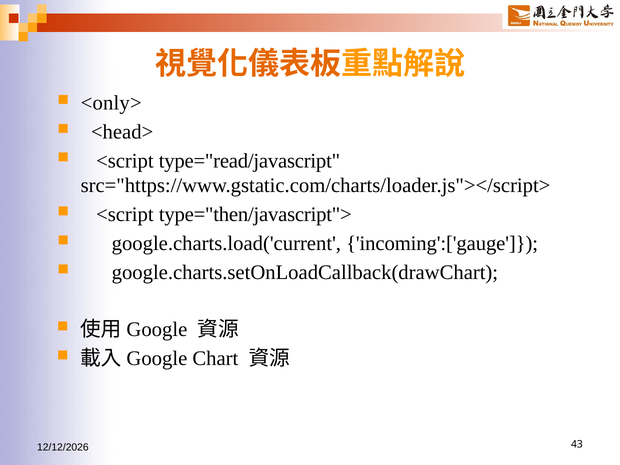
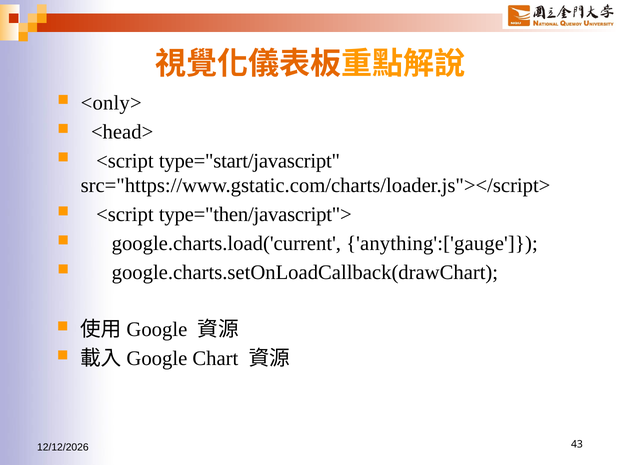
type="read/javascript: type="read/javascript -> type="start/javascript (249, 161)
incoming':['gauge: incoming':['gauge -> anything':['gauge (442, 243)
